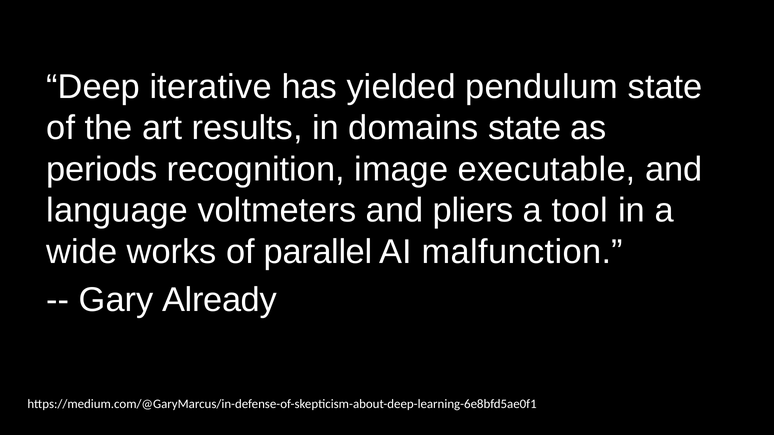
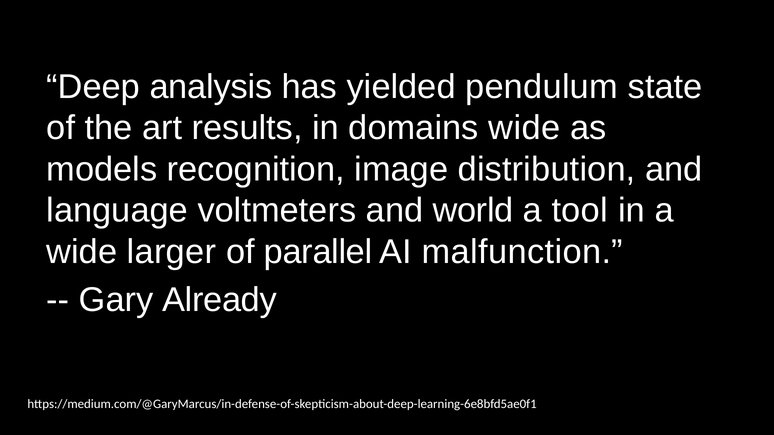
iterative: iterative -> analysis (211, 87)
domains state: state -> wide (524, 128)
periods: periods -> models (102, 169)
executable: executable -> distribution (547, 169)
pliers: pliers -> world (473, 211)
works: works -> larger (172, 252)
